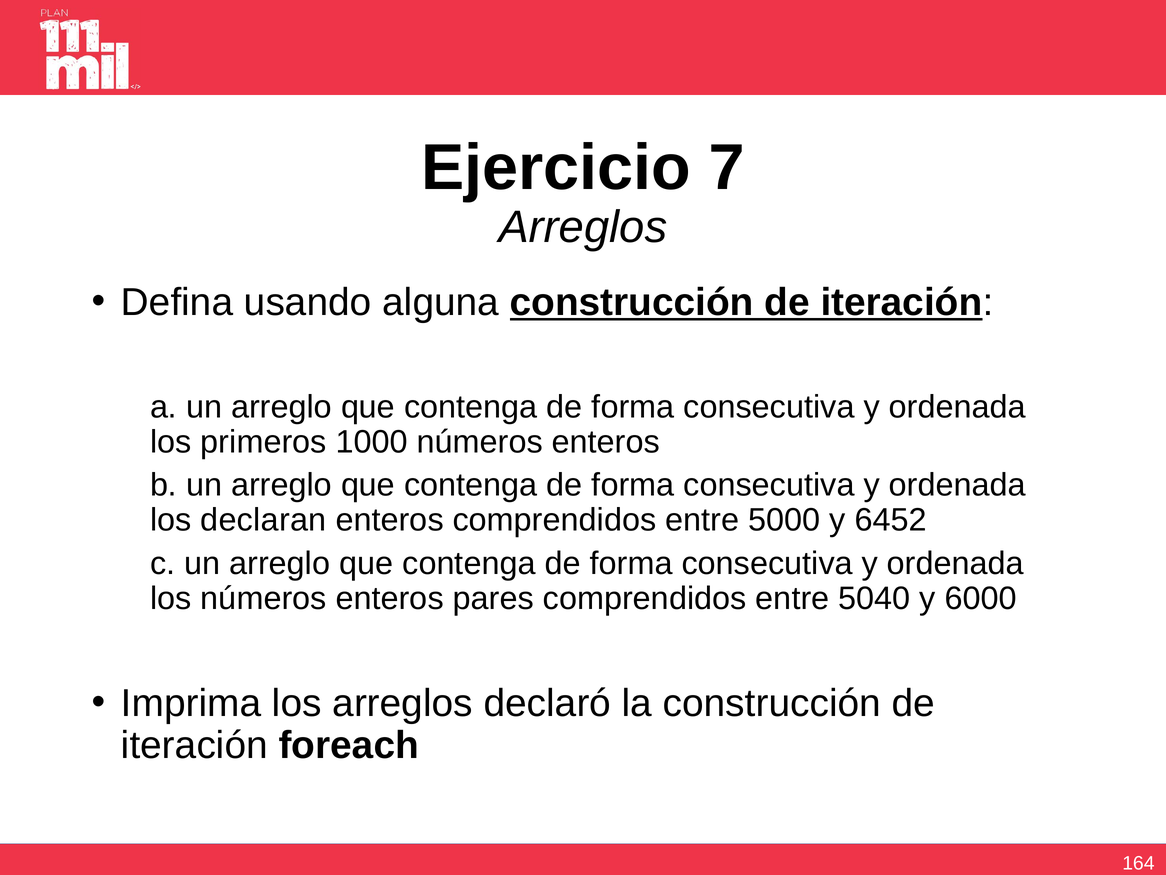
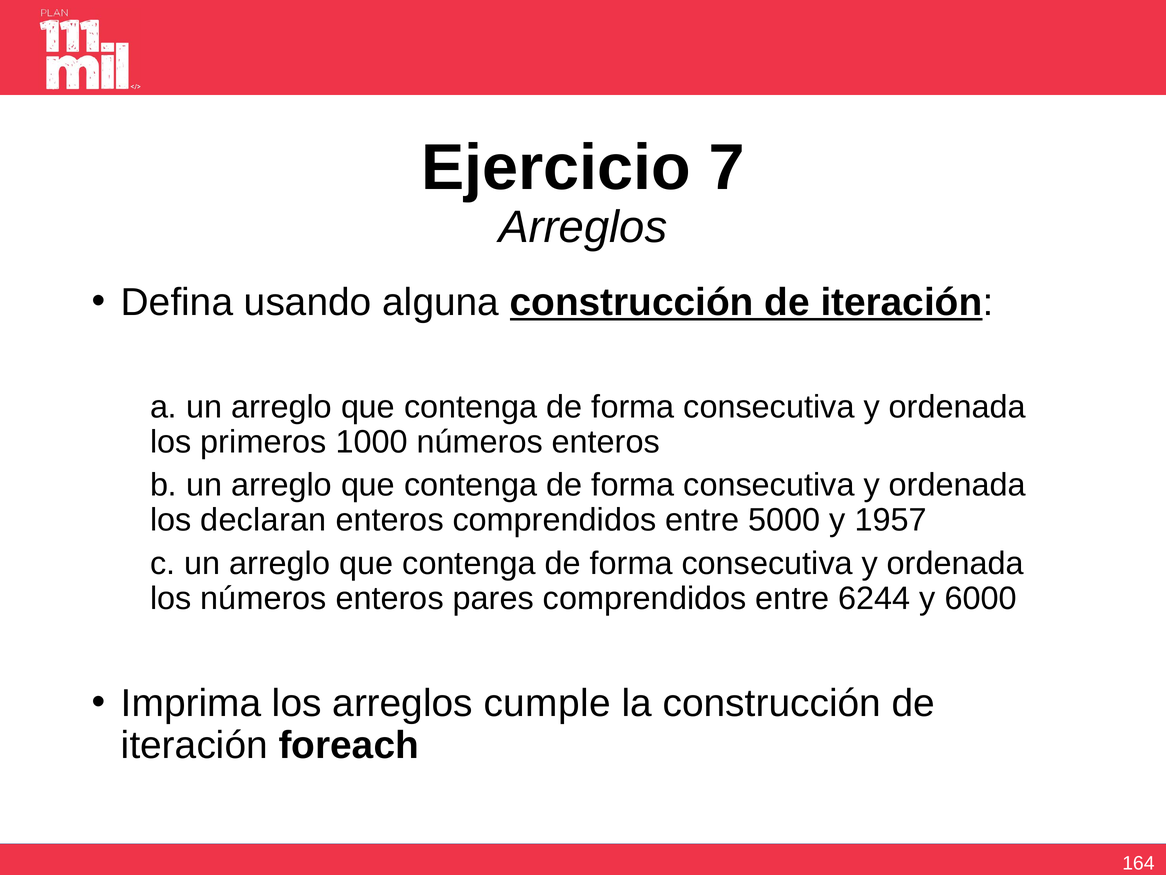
6452: 6452 -> 1957 (891, 520)
5040: 5040 -> 6244 (874, 598)
declaró: declaró -> cumple (547, 703)
